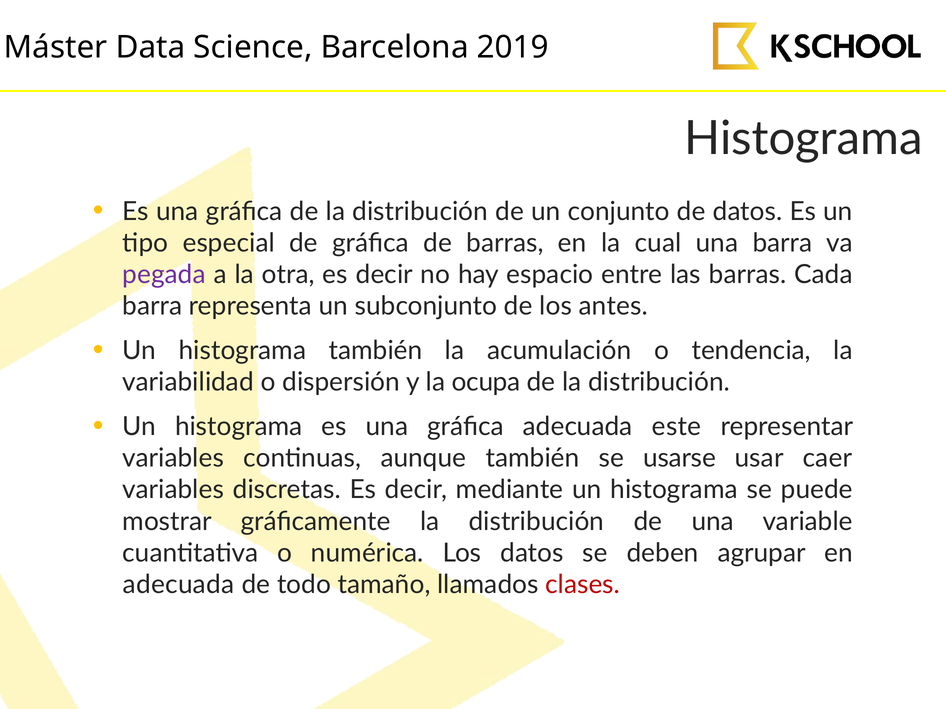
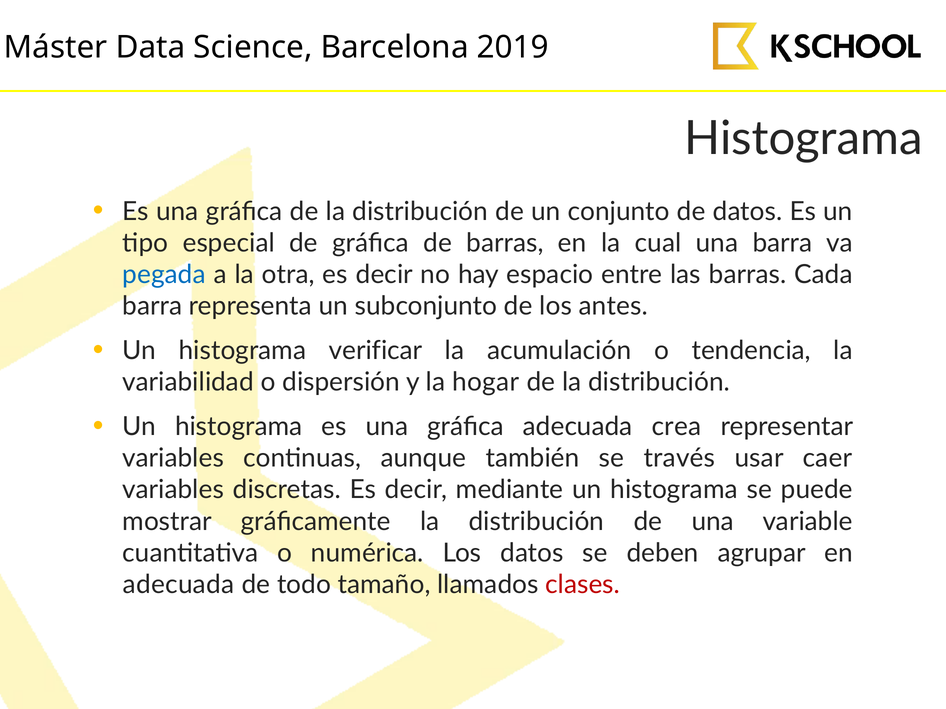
pegada colour: purple -> blue (164, 275)
histograma también: también -> verificar (376, 351)
ocupa: ocupa -> hogar (486, 382)
este: este -> crea (677, 427)
usarse: usarse -> través (679, 459)
